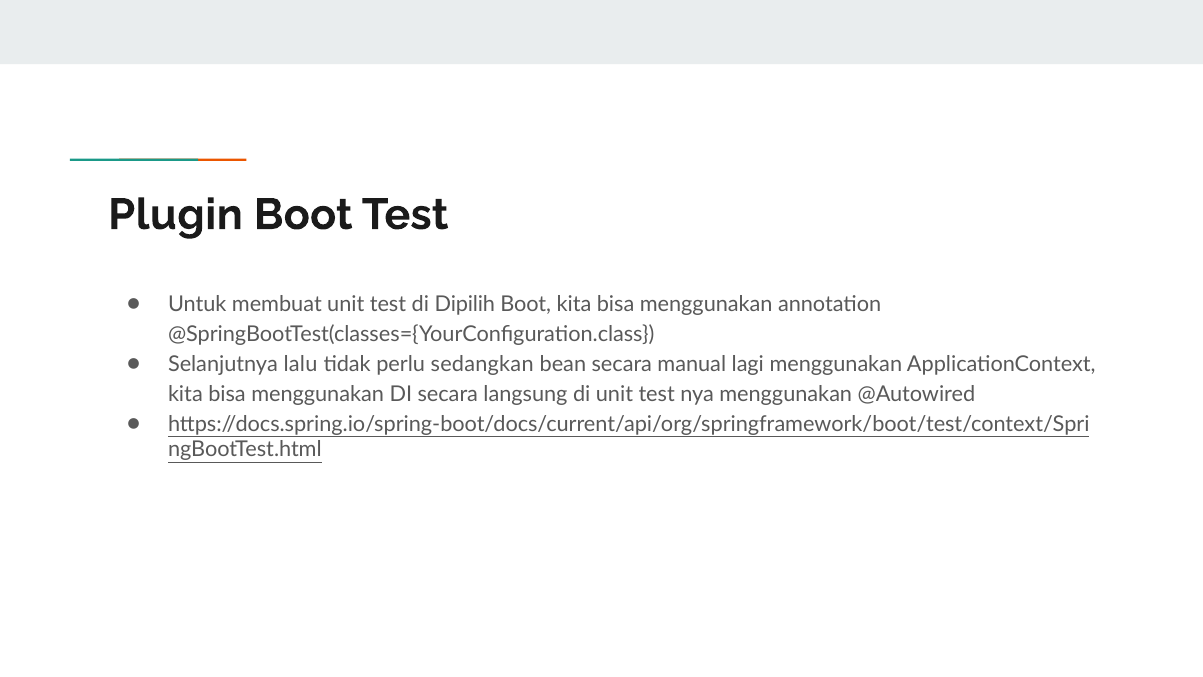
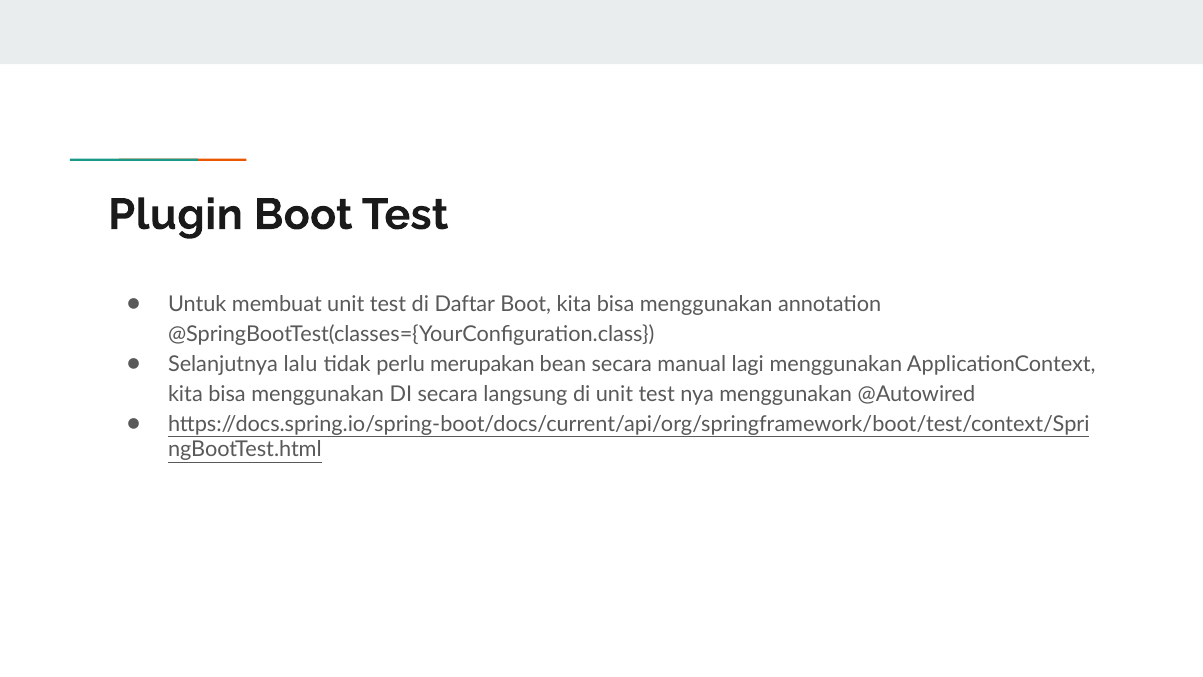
Dipilih: Dipilih -> Daftar (465, 304)
sedangkan: sedangkan -> merupakan (482, 364)
